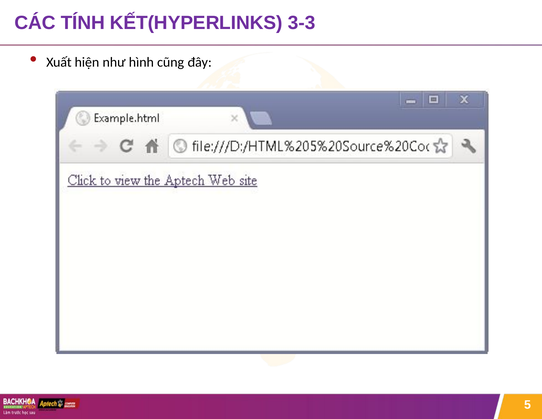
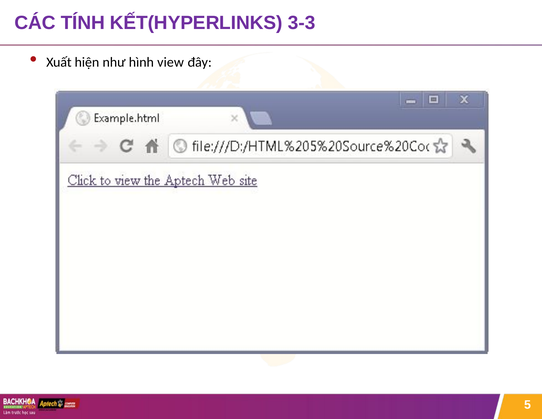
cũng: cũng -> view (171, 62)
